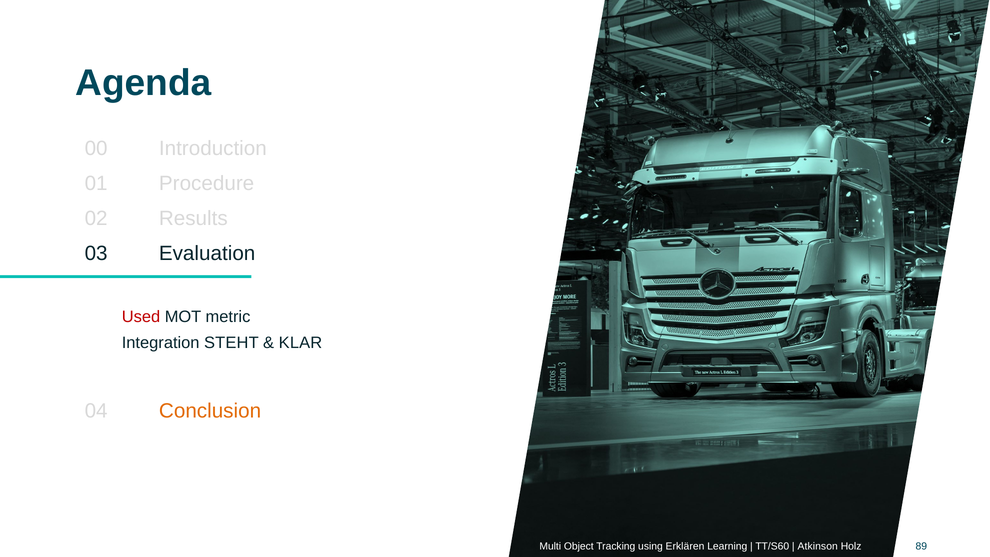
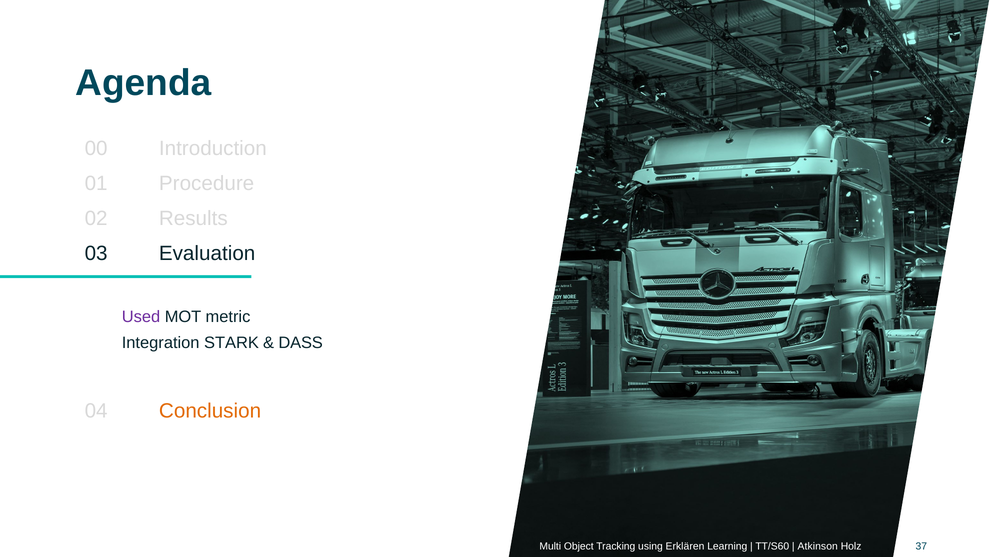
Used colour: red -> purple (141, 317)
STEHT: STEHT -> STARK (231, 343)
KLAR: KLAR -> DASS (301, 343)
89: 89 -> 37 (921, 546)
